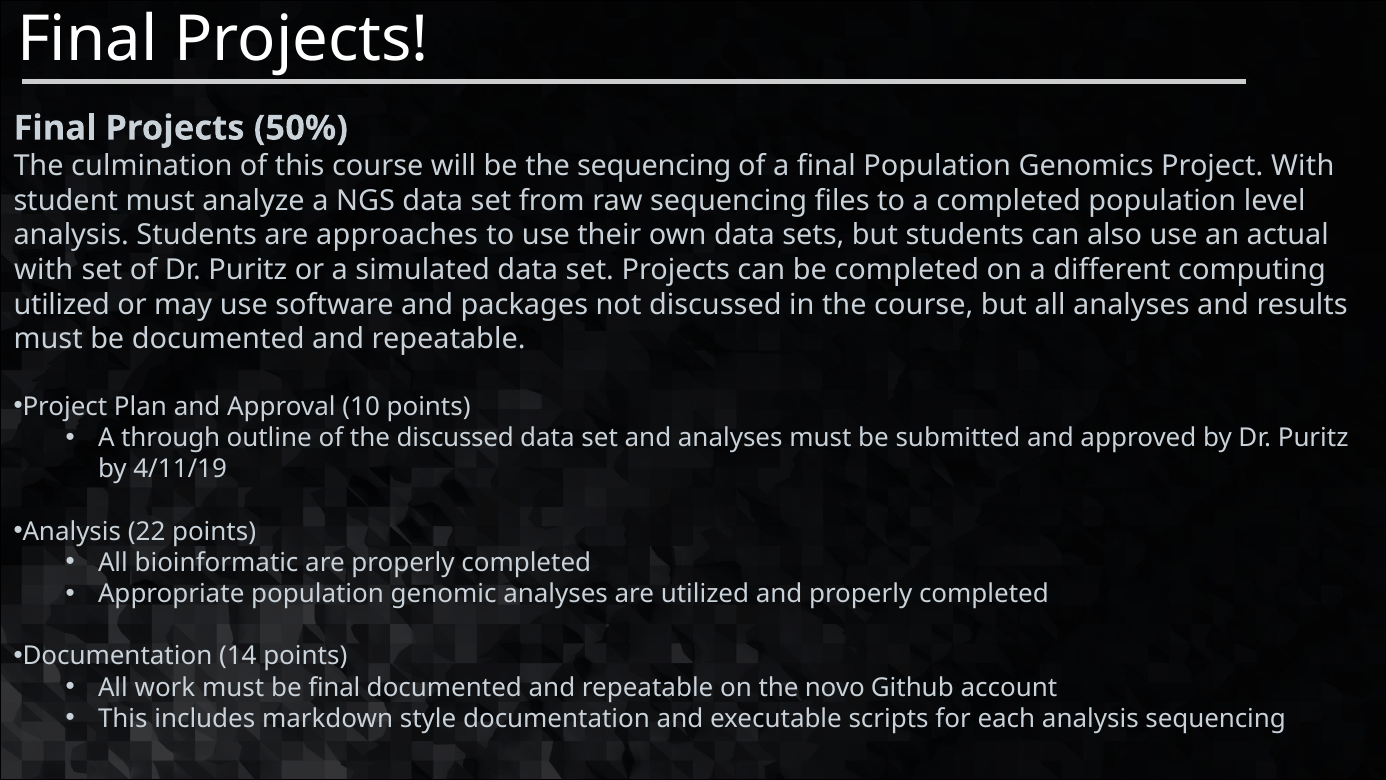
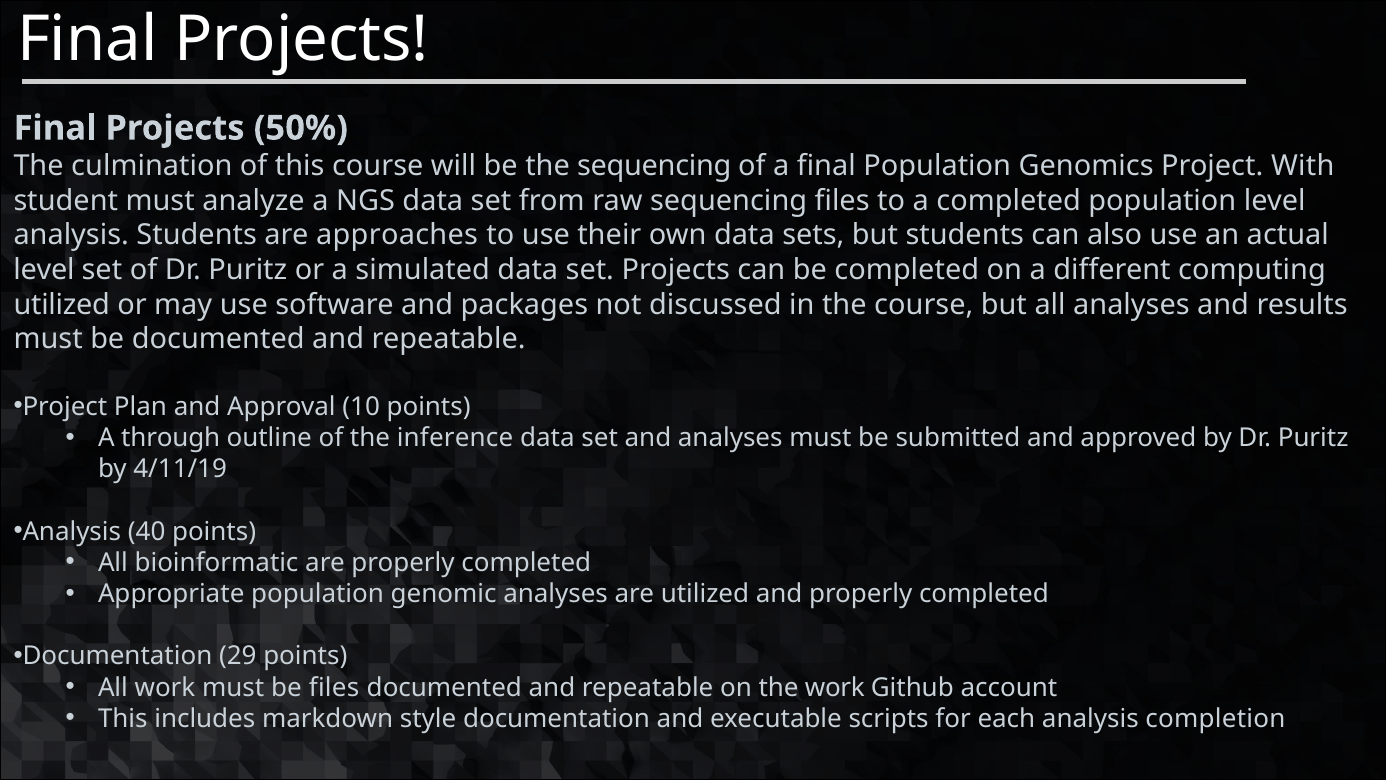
with: with -> level (44, 270)
the discussed: discussed -> inference (455, 438)
22: 22 -> 40 (147, 531)
14: 14 -> 29 (238, 656)
be final: final -> files (334, 687)
the novo: novo -> work (835, 687)
analysis sequencing: sequencing -> completion (1215, 718)
